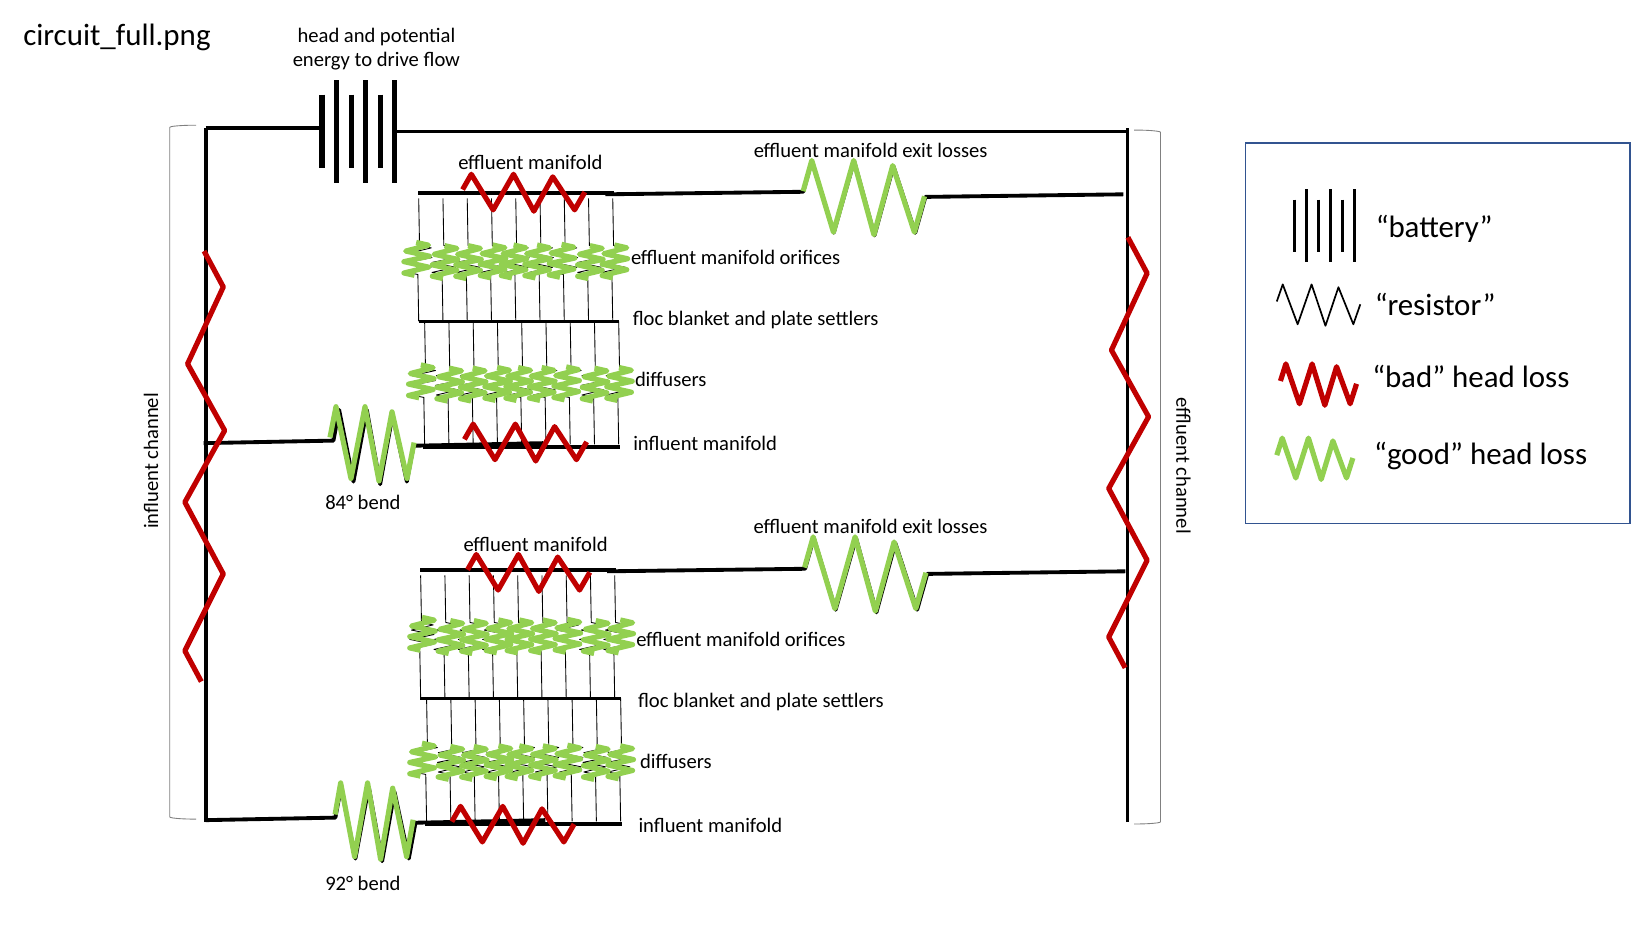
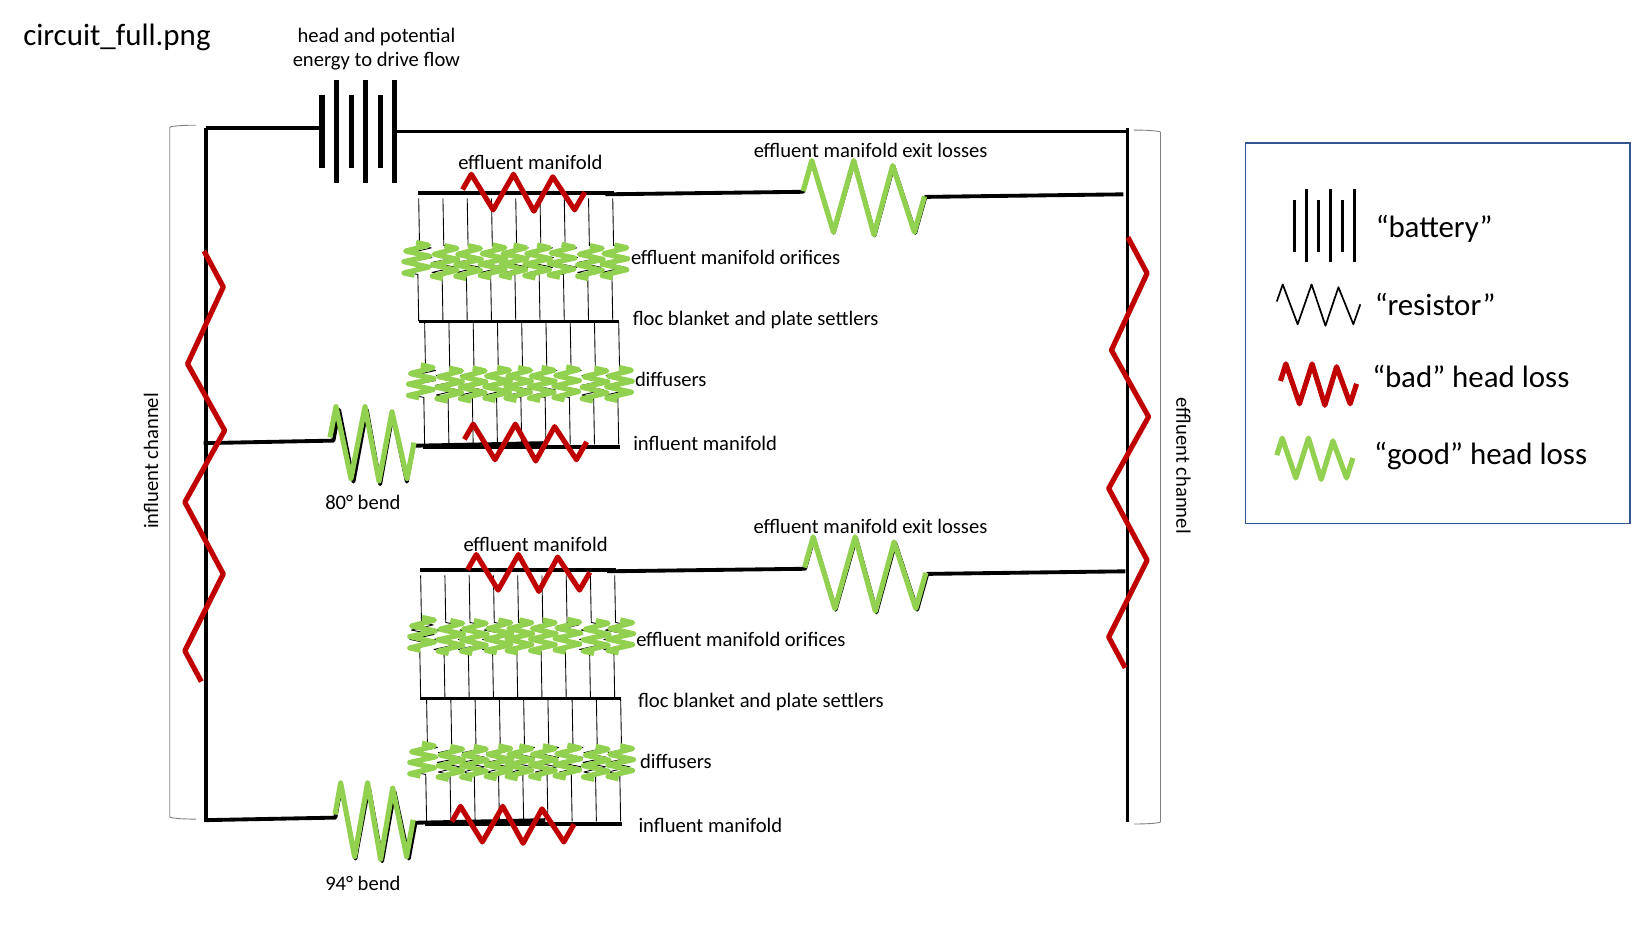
84°: 84° -> 80° (339, 503)
92°: 92° -> 94° (339, 884)
